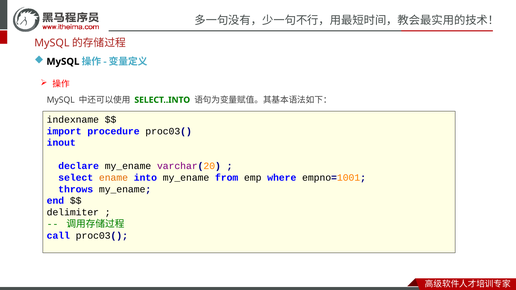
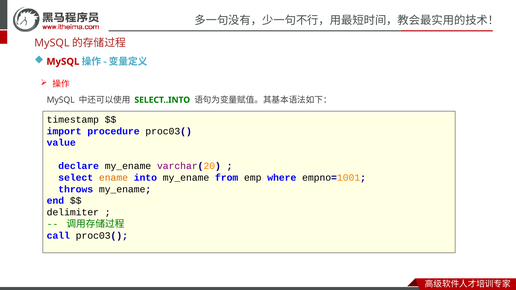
MySQL colour: black -> red (63, 62)
indexname: indexname -> timestamp (73, 120)
inout: inout -> value (61, 143)
